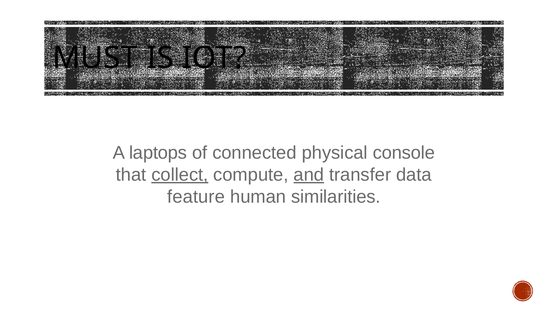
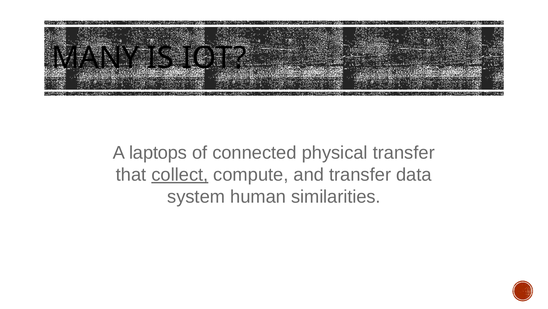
MUST: MUST -> MANY (95, 58)
physical console: console -> transfer (404, 152)
and underline: present -> none (309, 174)
feature: feature -> system (196, 196)
